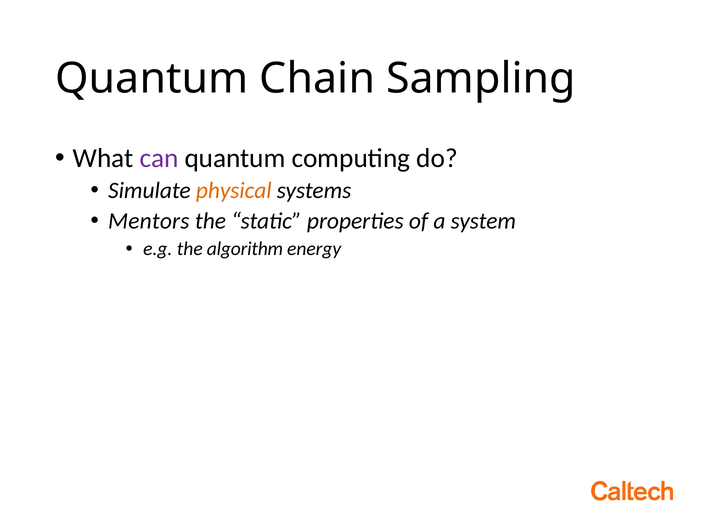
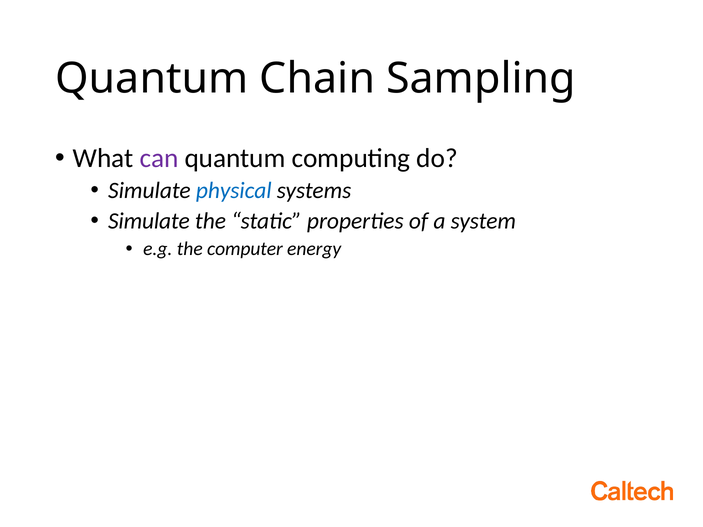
physical colour: orange -> blue (234, 191)
Mentors: Mentors -> Simulate (149, 221)
algorithm: algorithm -> computer (245, 249)
